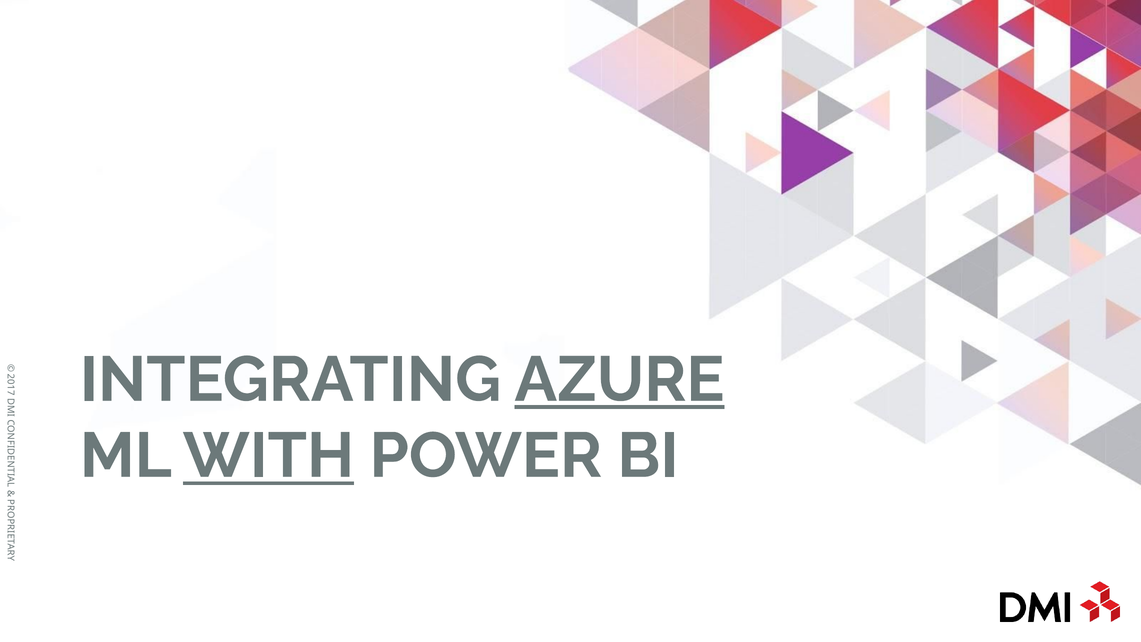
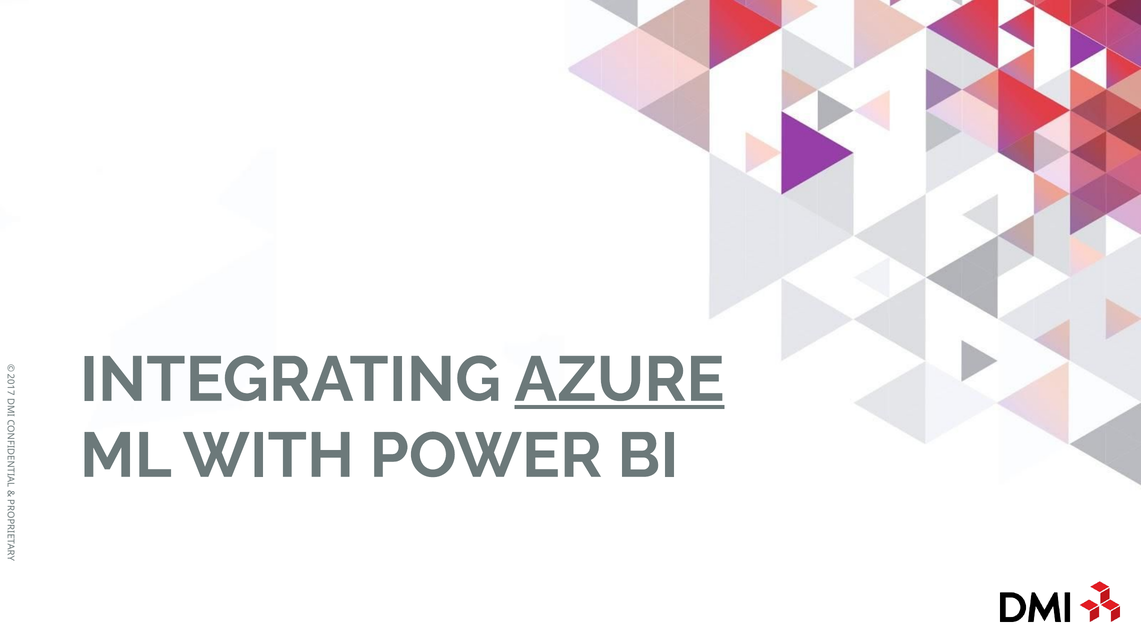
WITH underline: present -> none (269, 456)
